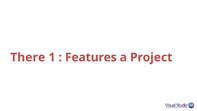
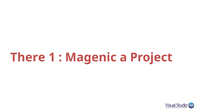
Features: Features -> Magenic (91, 57)
